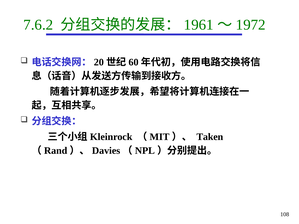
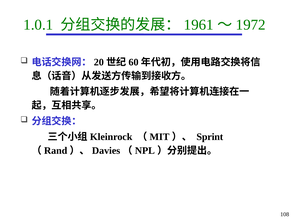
7.6.2: 7.6.2 -> 1.0.1 (38, 25)
Taken: Taken -> Sprint (210, 137)
